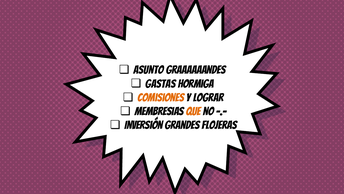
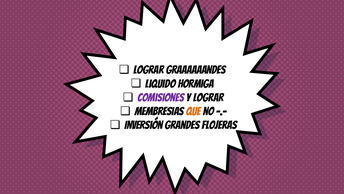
Asunto: Asunto -> Lograr (148, 70)
Gastas: Gastas -> Liquido (160, 84)
Comisiones colour: orange -> purple (161, 98)
